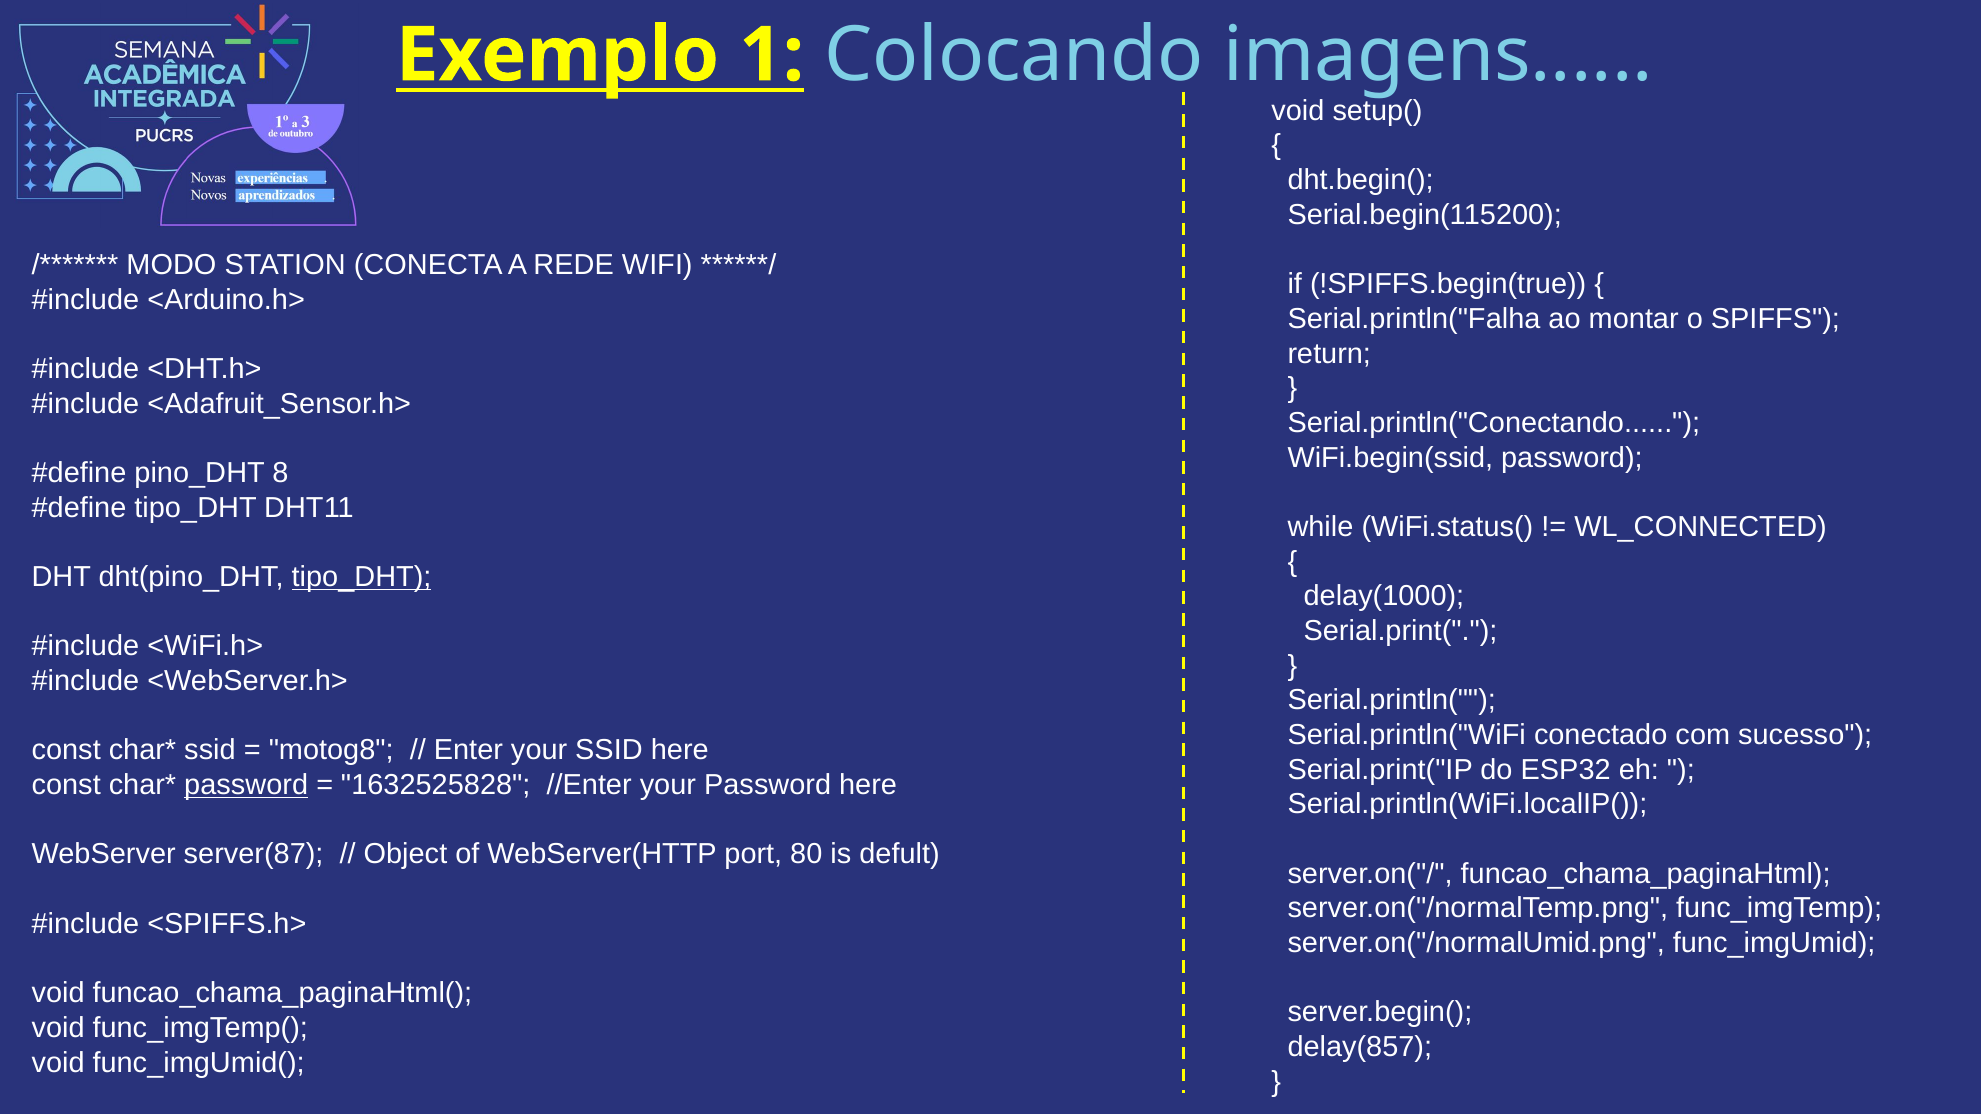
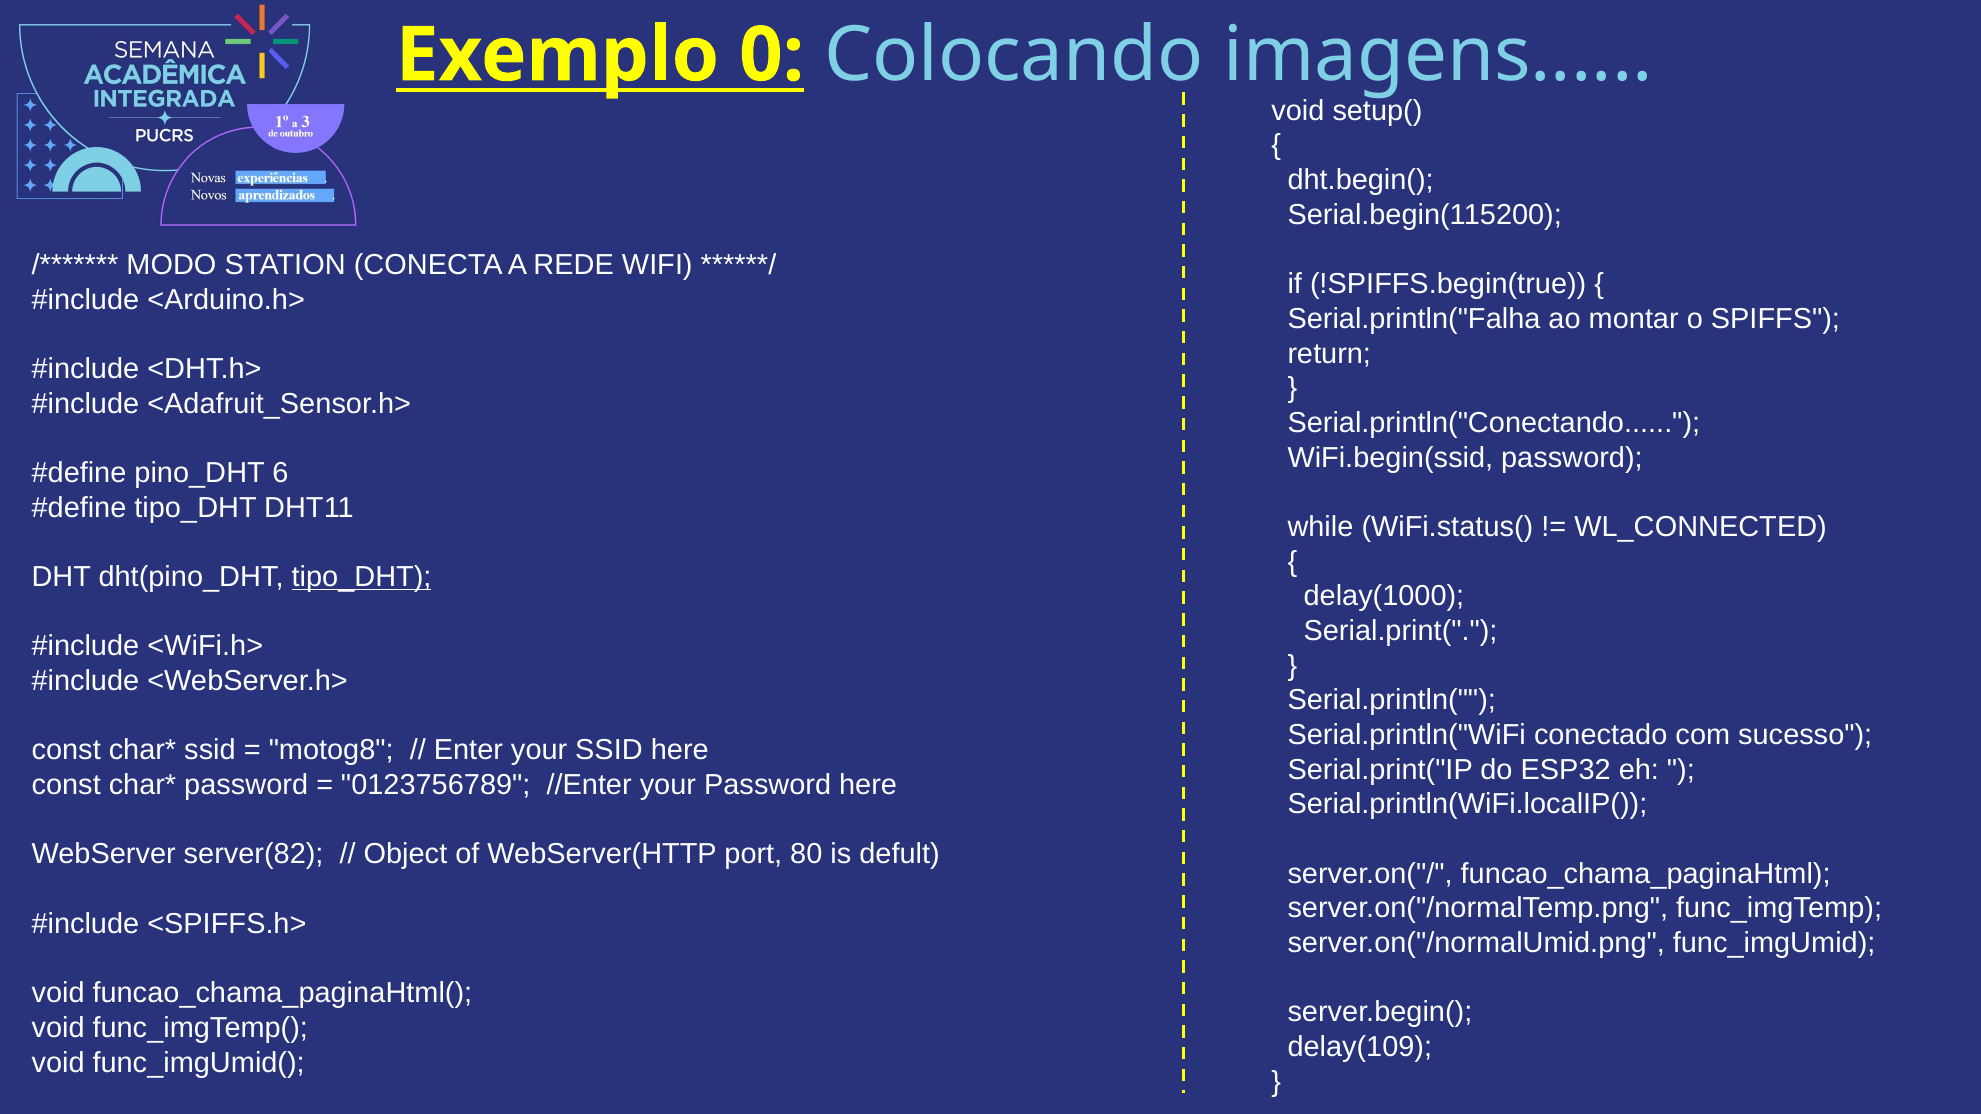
1: 1 -> 0 (772, 55)
8: 8 -> 6 (280, 473)
password underline: present -> none (246, 785)
1632525828: 1632525828 -> 0123756789 (436, 785)
server(87: server(87 -> server(82 (254, 855)
delay(857: delay(857 -> delay(109 (1360, 1047)
